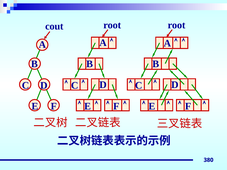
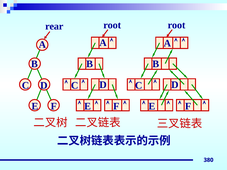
cout: cout -> rear (54, 26)
